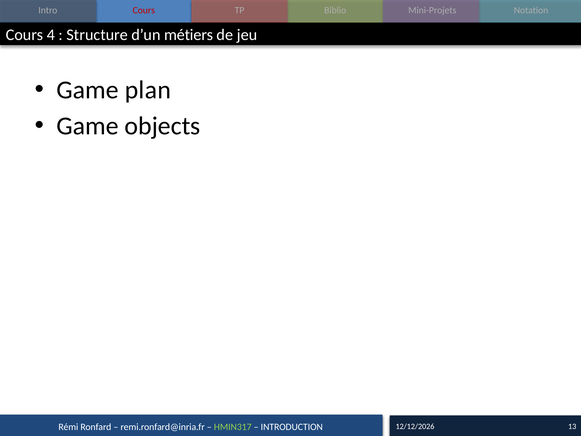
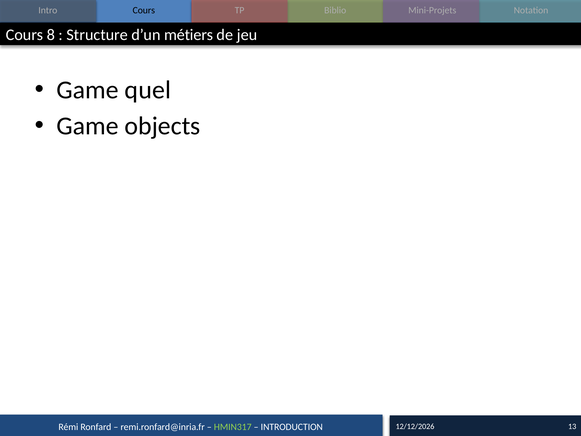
Cours colour: red -> black (144, 10)
4: 4 -> 8 (51, 35)
plan: plan -> quel (148, 90)
